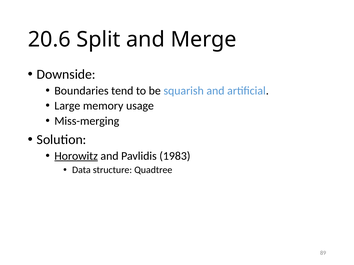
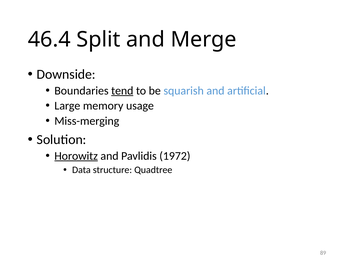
20.6: 20.6 -> 46.4 (49, 40)
tend underline: none -> present (122, 91)
1983: 1983 -> 1972 (175, 156)
